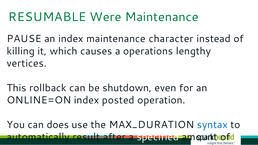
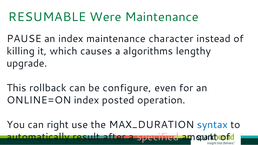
operations: operations -> algorithms (148, 51)
vertices: vertices -> upgrade (27, 63)
shutdown: shutdown -> configure (127, 88)
does: does -> right (58, 125)
specified colour: white -> pink (158, 137)
